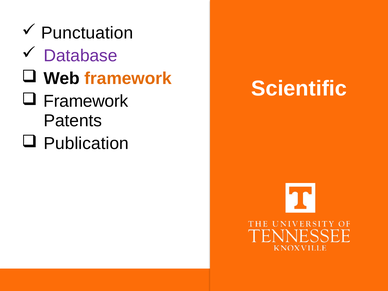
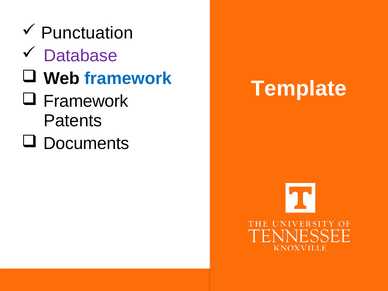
framework colour: orange -> blue (128, 78)
Scientific: Scientific -> Template (299, 88)
Publication: Publication -> Documents (86, 143)
